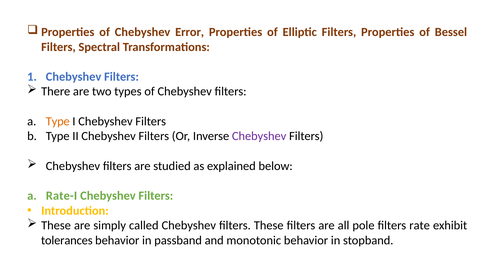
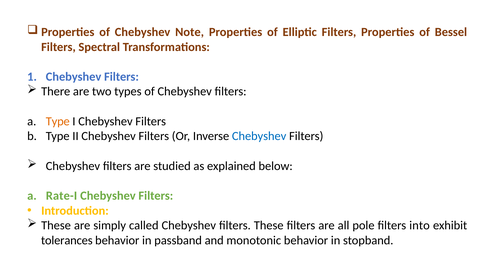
Error: Error -> Note (190, 32)
Chebyshev colour: purple -> blue (259, 136)
rate: rate -> into (420, 225)
